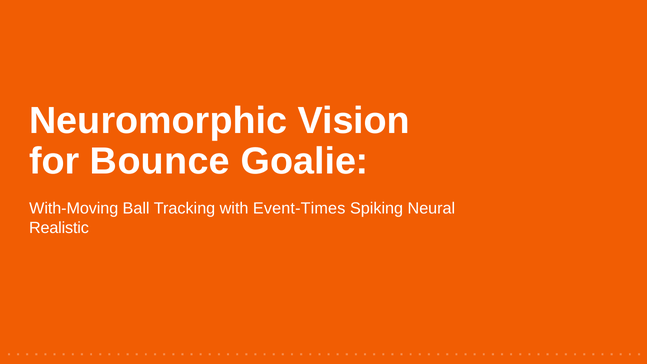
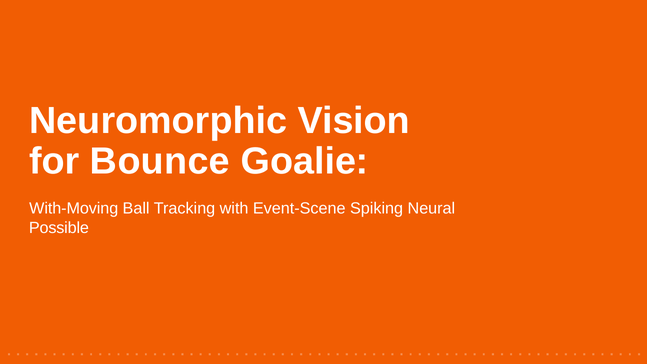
Event-Times: Event-Times -> Event-Scene (299, 208)
Realistic: Realistic -> Possible (59, 228)
